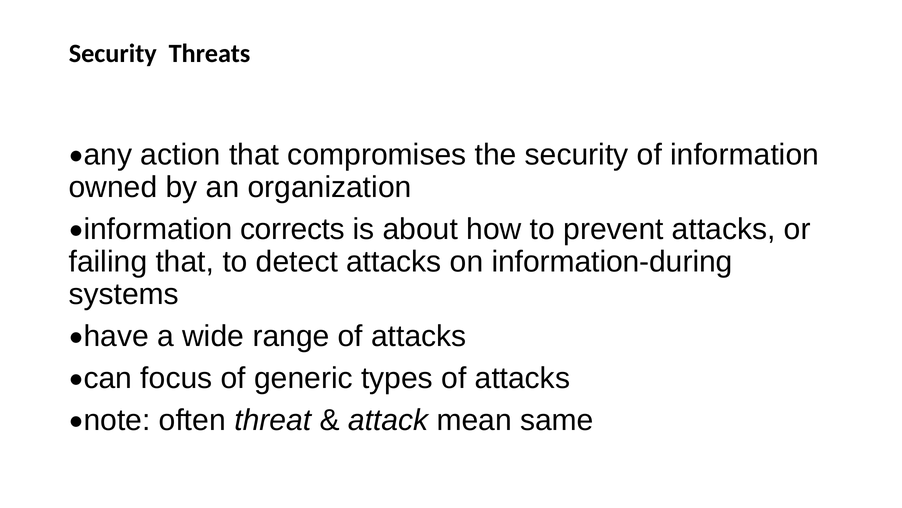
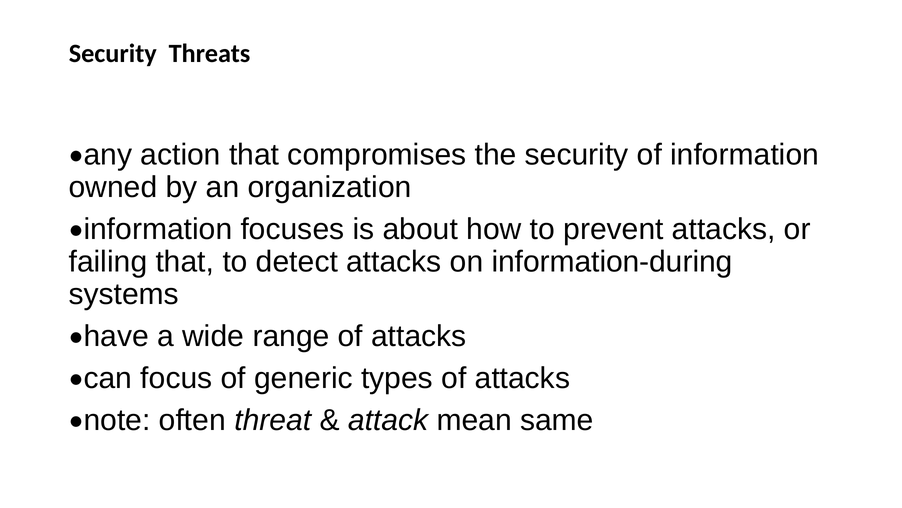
corrects: corrects -> focuses (292, 229)
